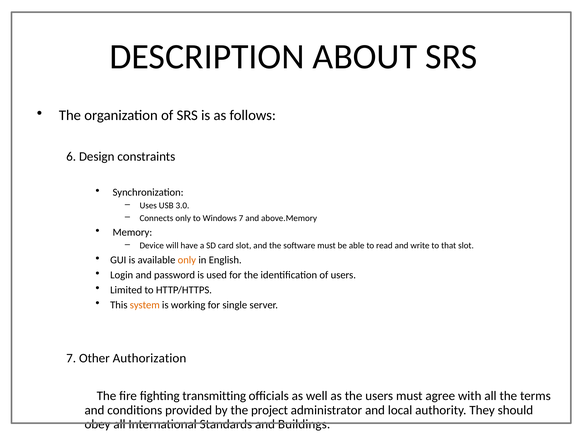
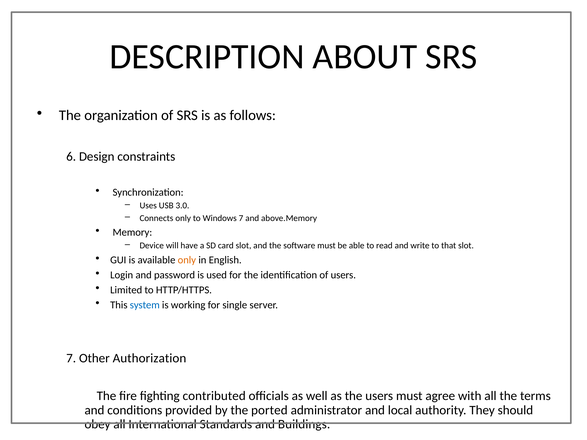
system colour: orange -> blue (145, 305)
transmitting: transmitting -> contributed (214, 396)
project: project -> ported (269, 410)
